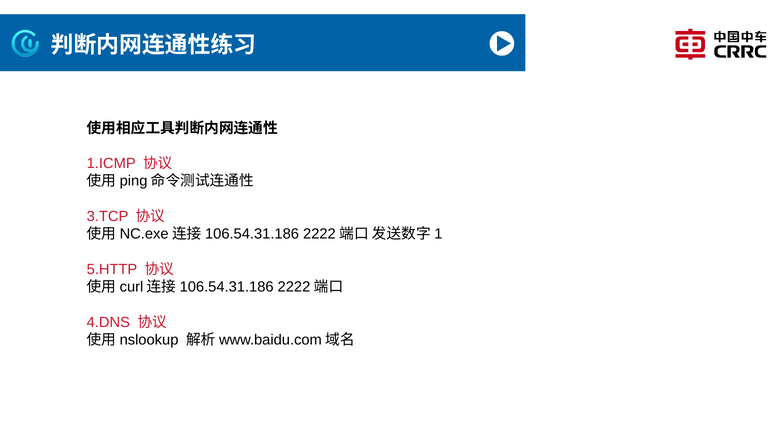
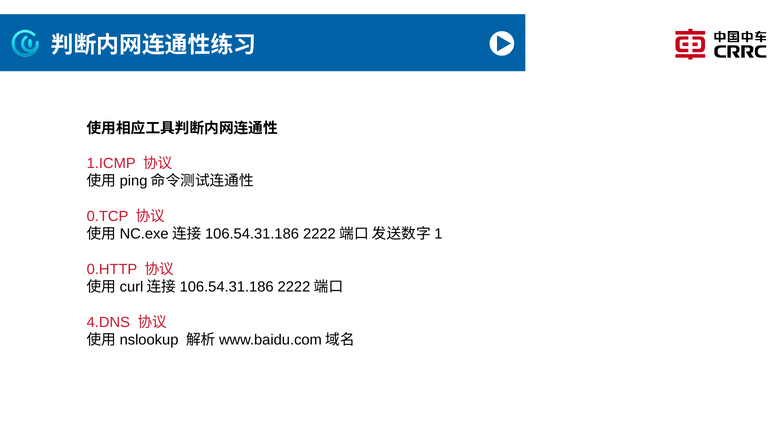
3.TCP: 3.TCP -> 0.TCP (108, 216)
5.HTTP: 5.HTTP -> 0.HTTP (112, 269)
